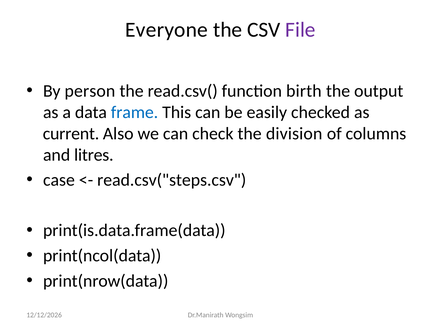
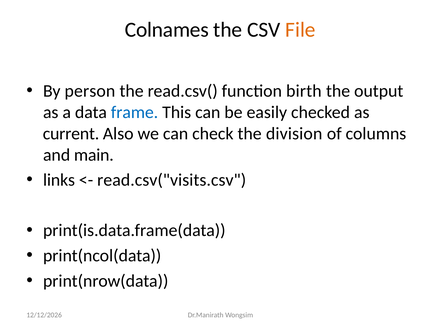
Everyone: Everyone -> Colnames (167, 30)
File colour: purple -> orange (300, 30)
litres: litres -> main (94, 155)
case: case -> links (59, 180)
read.csv("steps.csv: read.csv("steps.csv -> read.csv("visits.csv (172, 180)
